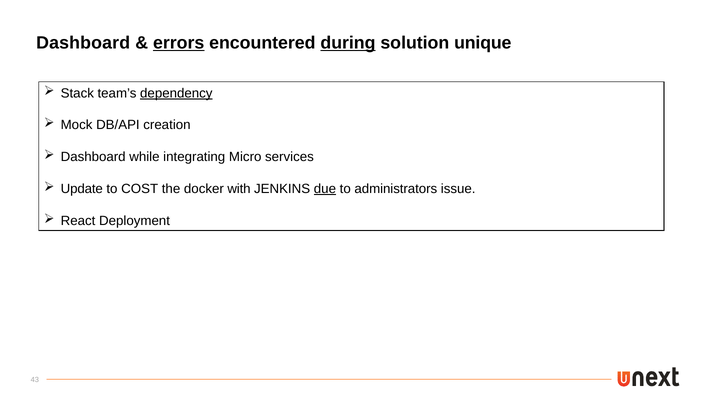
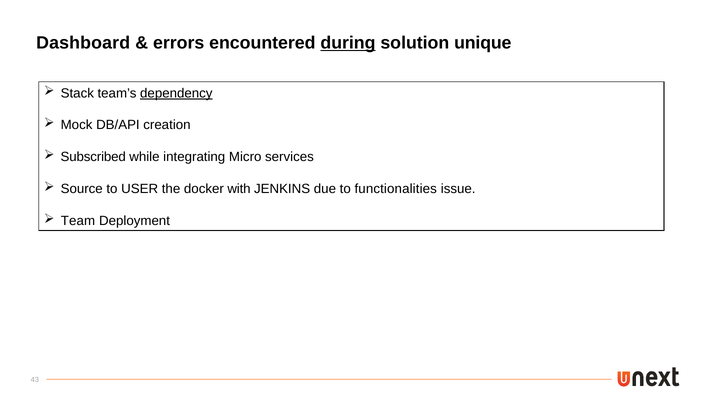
errors underline: present -> none (179, 43)
Dashboard: Dashboard -> Subscribed (93, 157)
Update: Update -> Source (82, 189)
COST: COST -> USER (140, 189)
due underline: present -> none (325, 189)
administrators: administrators -> functionalities (396, 189)
React: React -> Team (78, 221)
